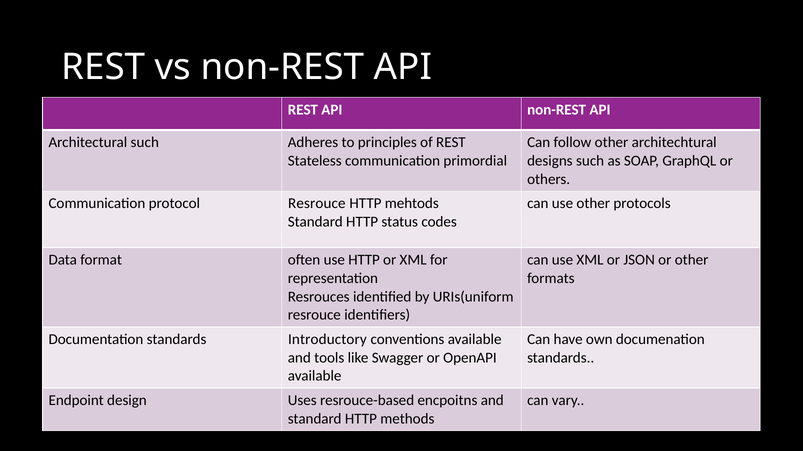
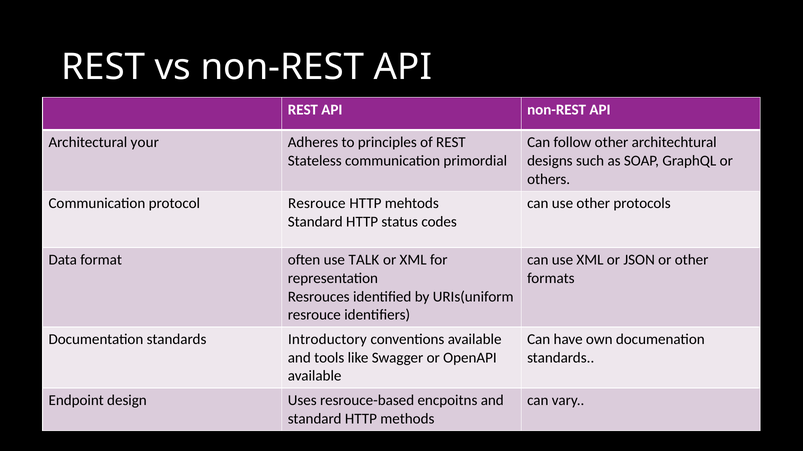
Architectural such: such -> your (145, 143)
use HTTP: HTTP -> TALK (364, 260)
